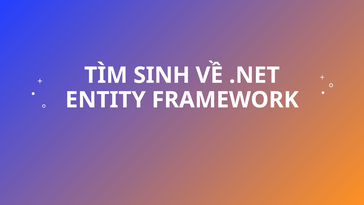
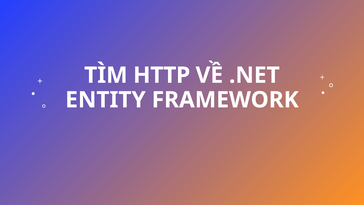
SINH: SINH -> HTTP (162, 75)
